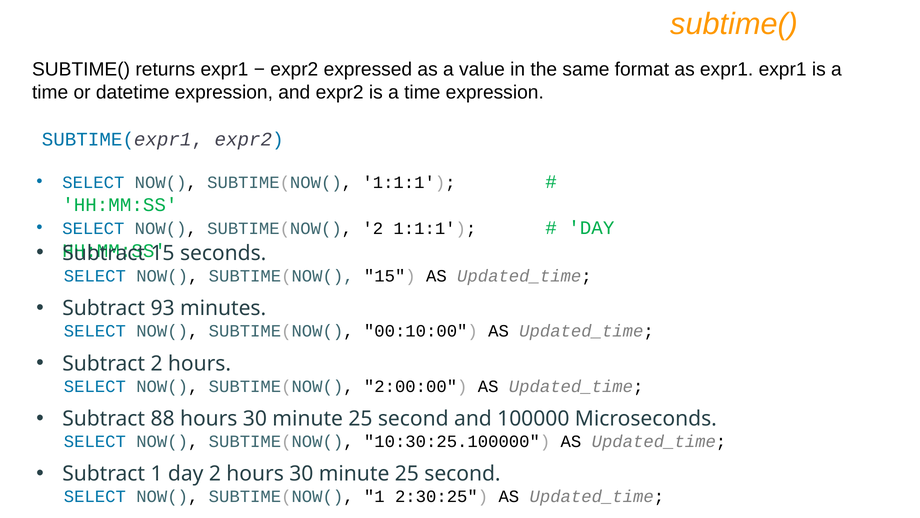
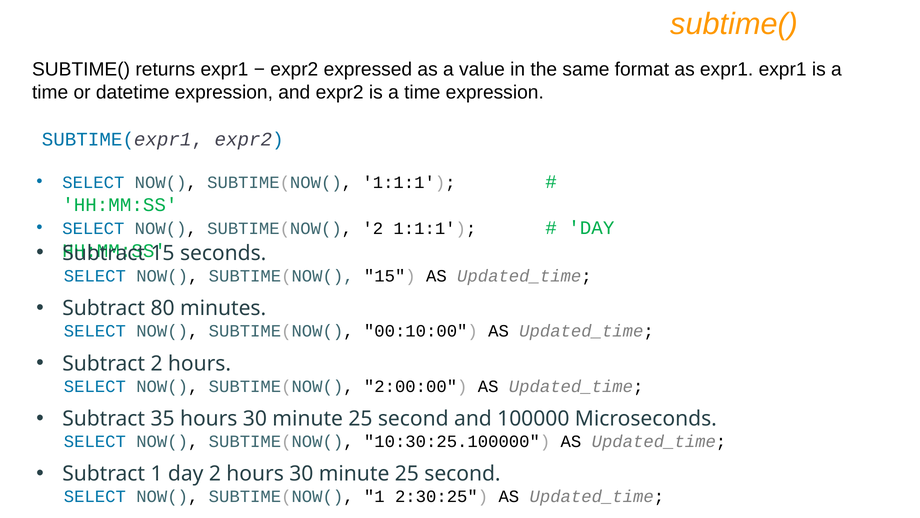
93: 93 -> 80 (163, 308)
88: 88 -> 35 (163, 418)
